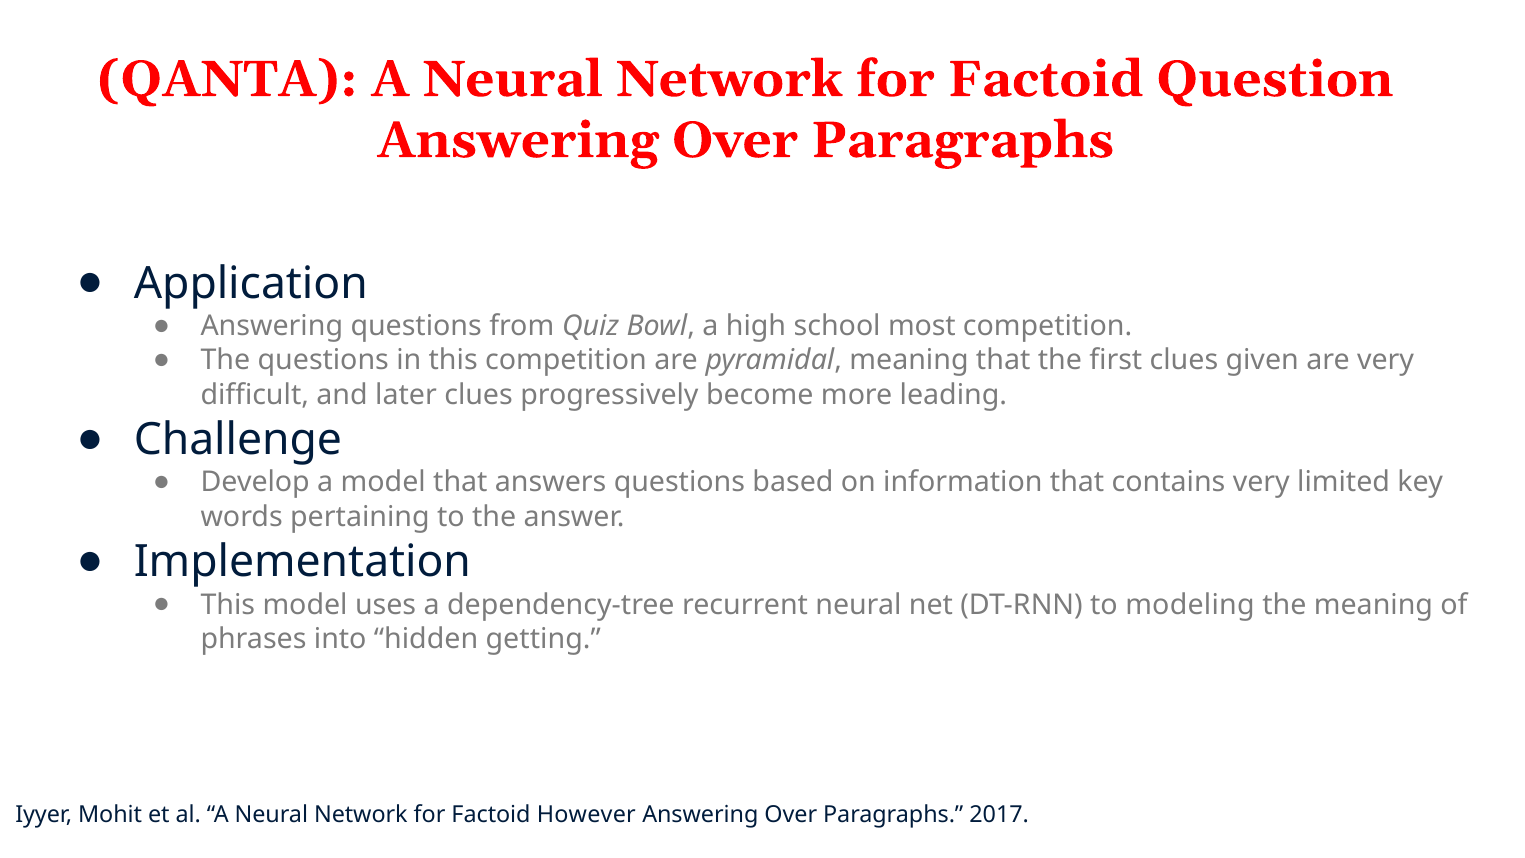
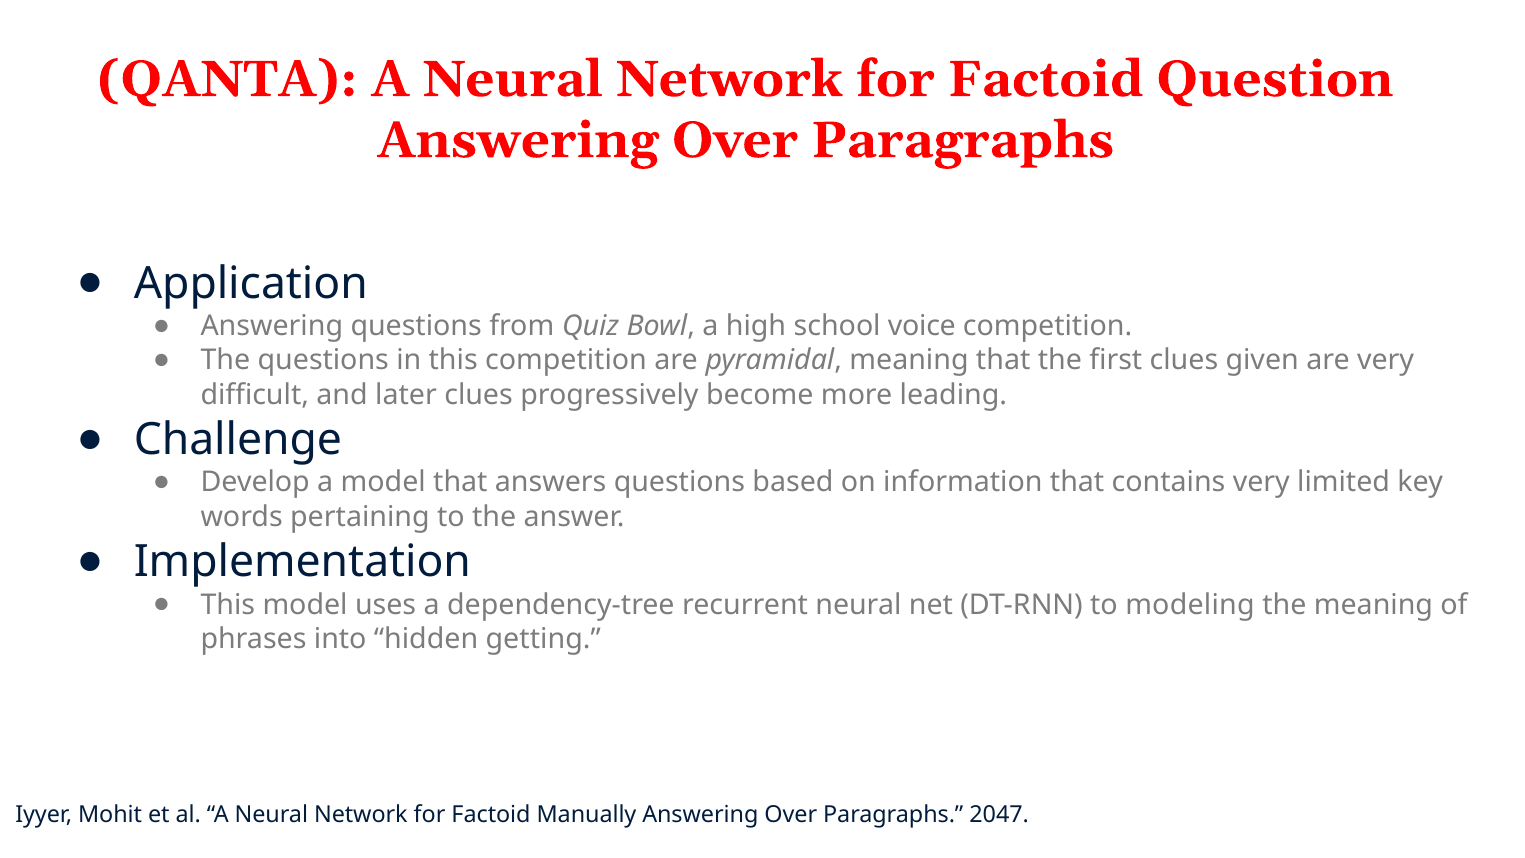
most: most -> voice (922, 326)
However: However -> Manually (586, 814)
2017: 2017 -> 2047 (999, 814)
